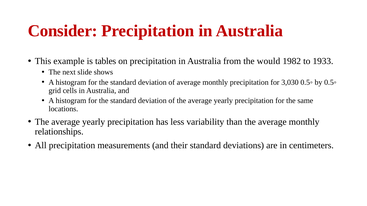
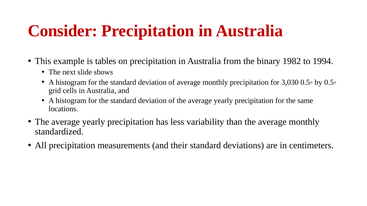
would: would -> binary (269, 61)
1933: 1933 -> 1994 (323, 61)
relationships: relationships -> standardized (59, 132)
